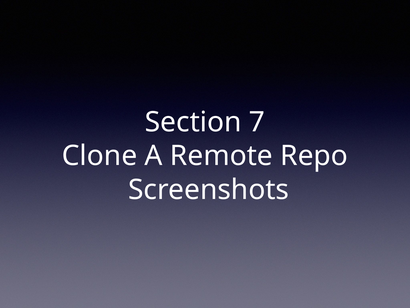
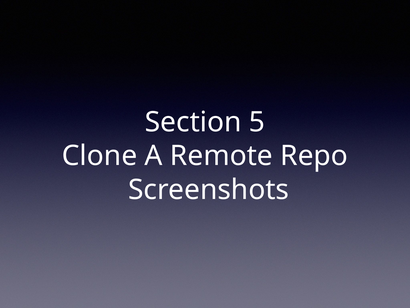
7: 7 -> 5 (257, 122)
